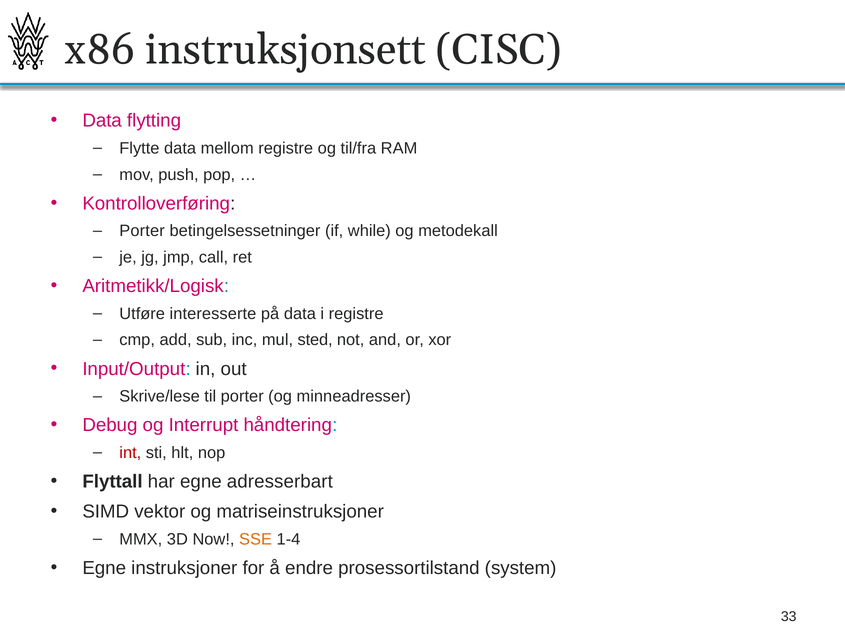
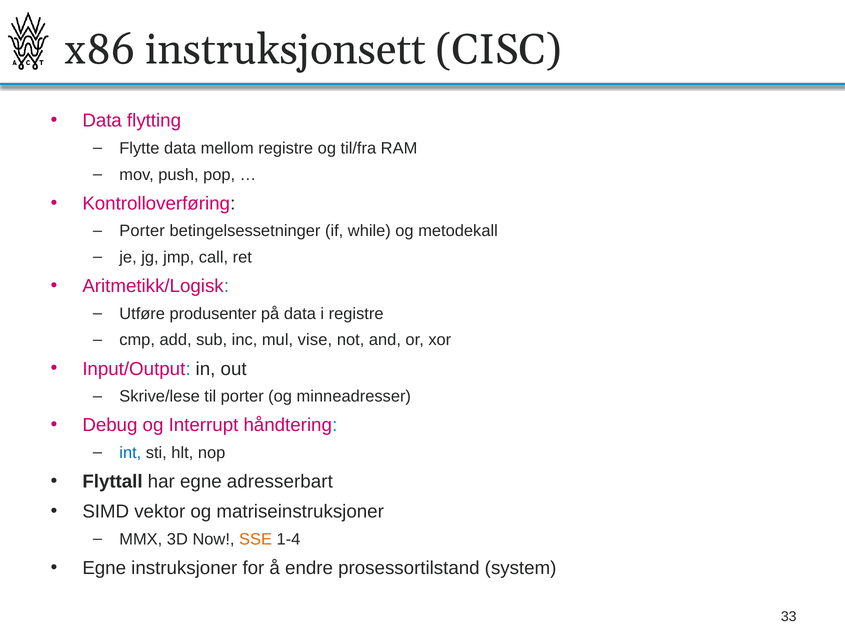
interesserte: interesserte -> produsenter (213, 314)
sted: sted -> vise (315, 340)
int colour: red -> blue (130, 453)
